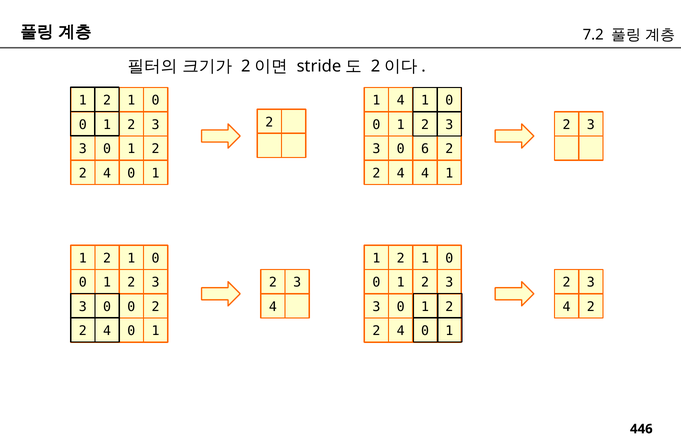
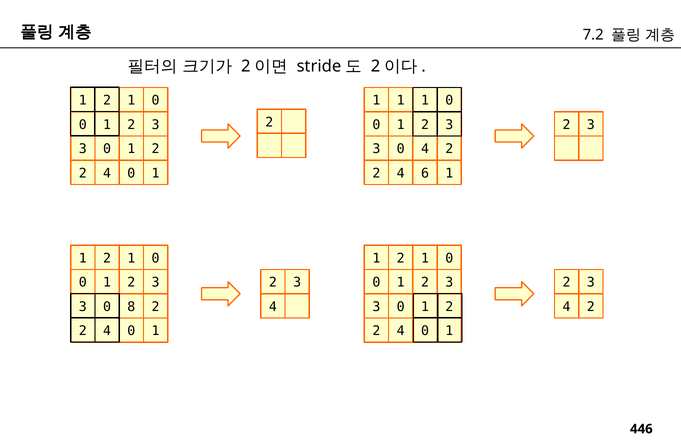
4: 4 -> 1 (401, 101)
0 6: 6 -> 4 (425, 149)
4 4: 4 -> 6 (425, 173)
3 0 0: 0 -> 8 (131, 307)
